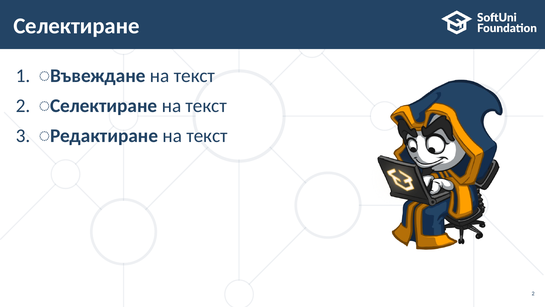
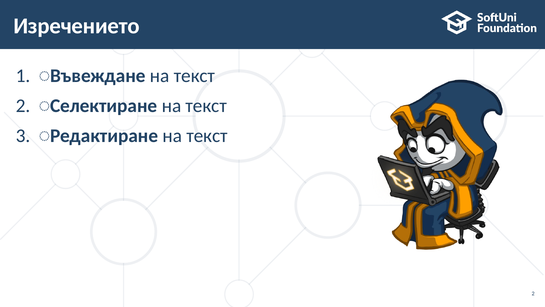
Селектиране: Селектиране -> Изречението (76, 26)
